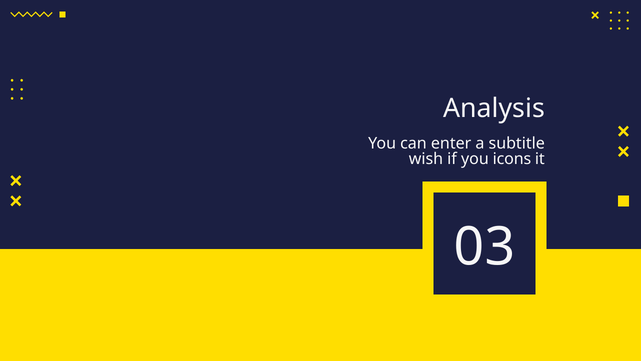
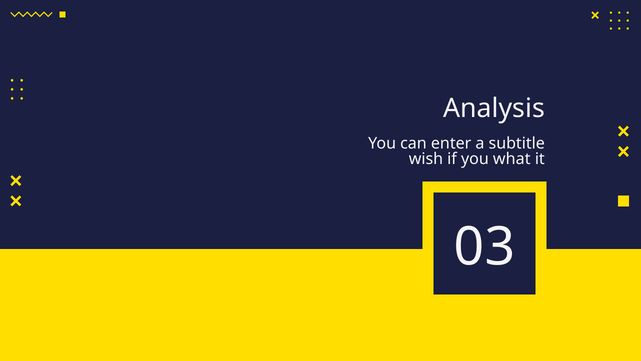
icons: icons -> what (512, 159)
